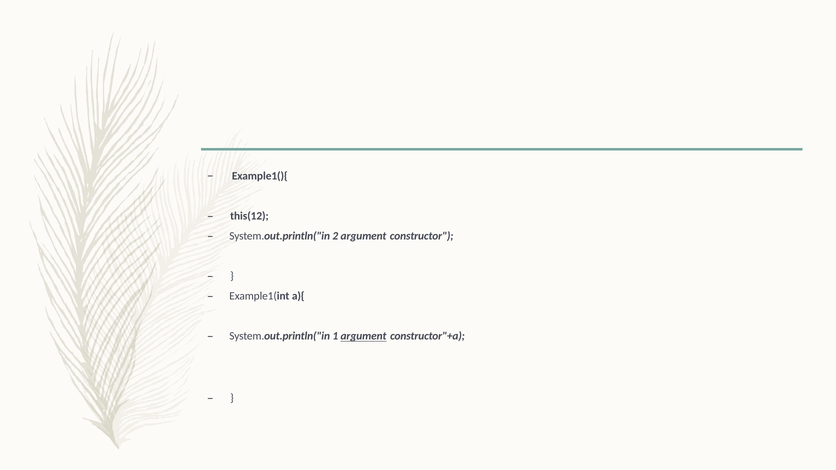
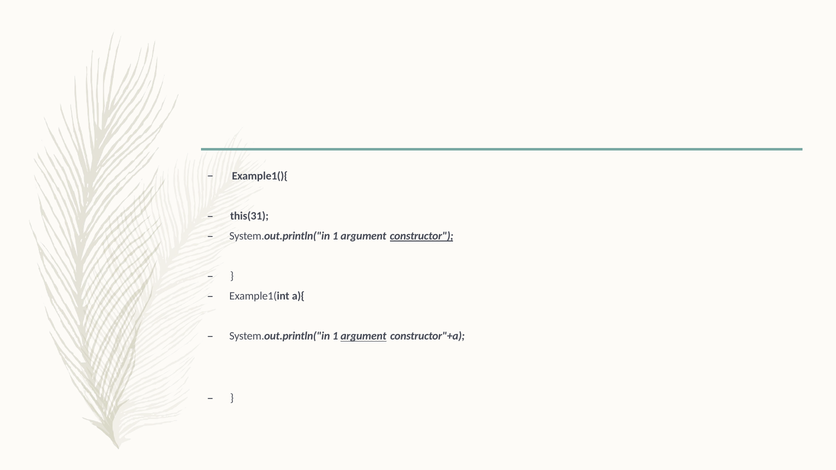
this(12: this(12 -> this(31 (249, 216)
2: 2 -> 1 (335, 236)
constructor underline: none -> present (422, 236)
